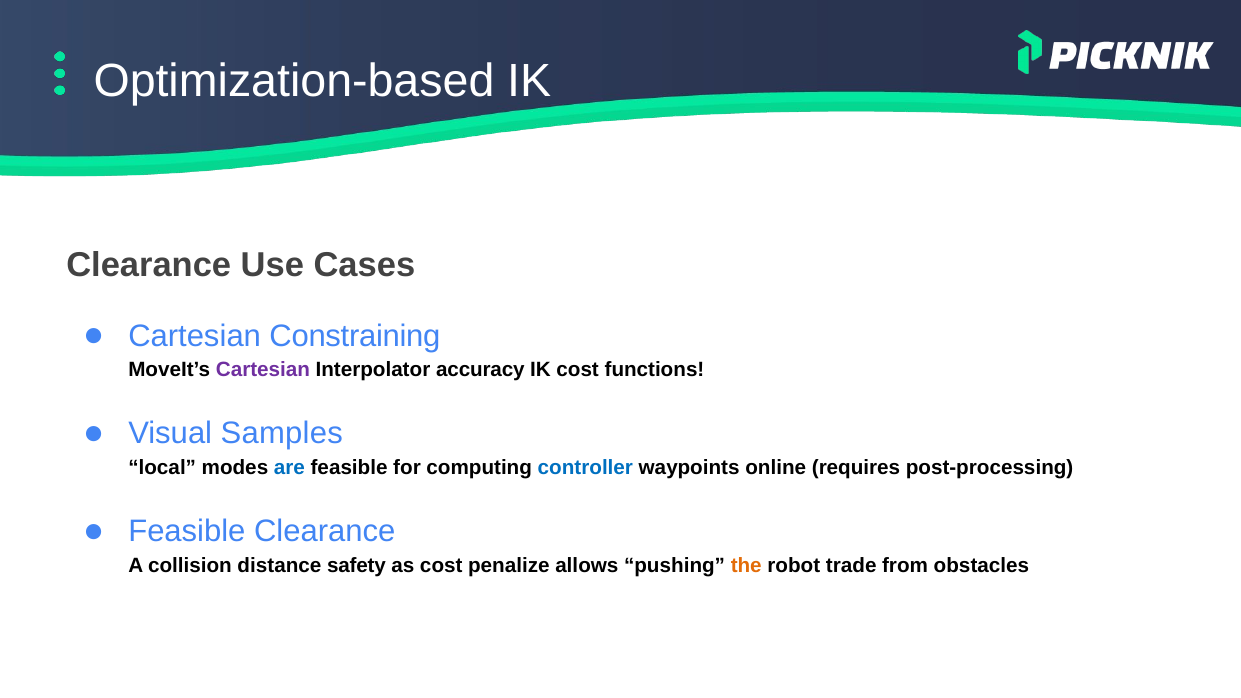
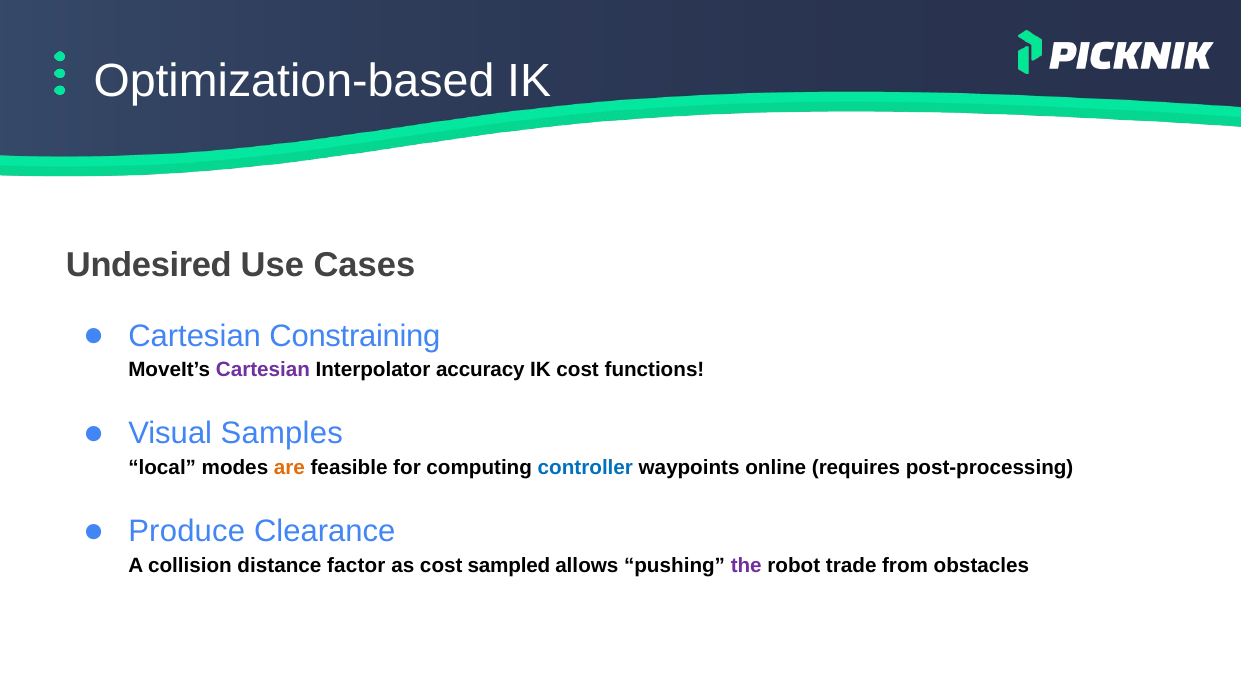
Clearance: Clearance -> Undesired (149, 265)
are colour: blue -> orange (289, 468)
Feasible: Feasible -> Produce (187, 531)
safety: safety -> factor (356, 565)
penalize: penalize -> sampled (509, 565)
the colour: orange -> purple (746, 565)
